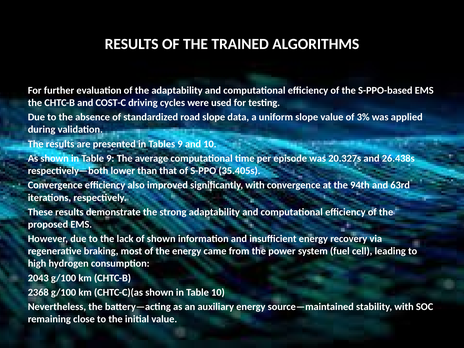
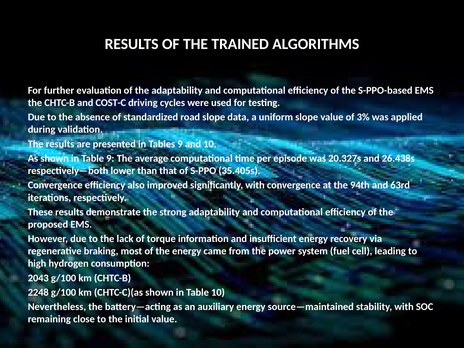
of shown: shown -> torque (161, 239)
2368: 2368 -> 2248 (38, 292)
